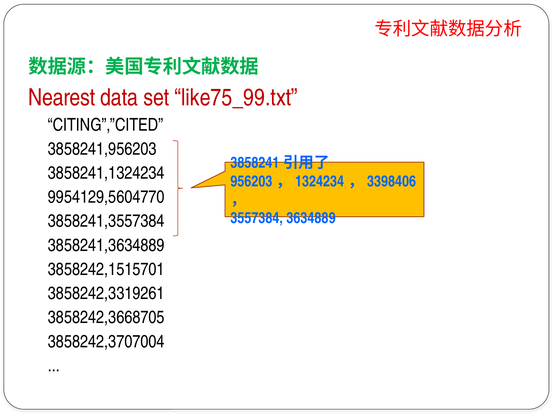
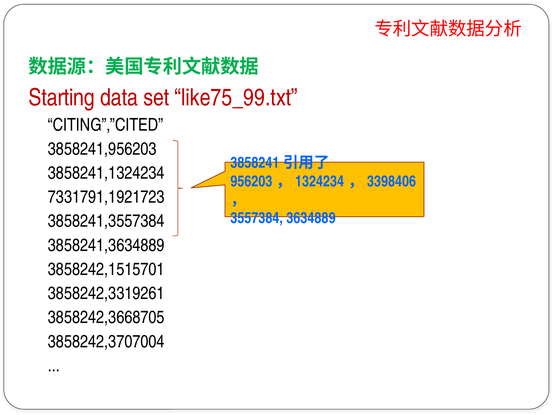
Nearest: Nearest -> Starting (62, 97)
9954129,5604770: 9954129,5604770 -> 7331791,1921723 (106, 197)
